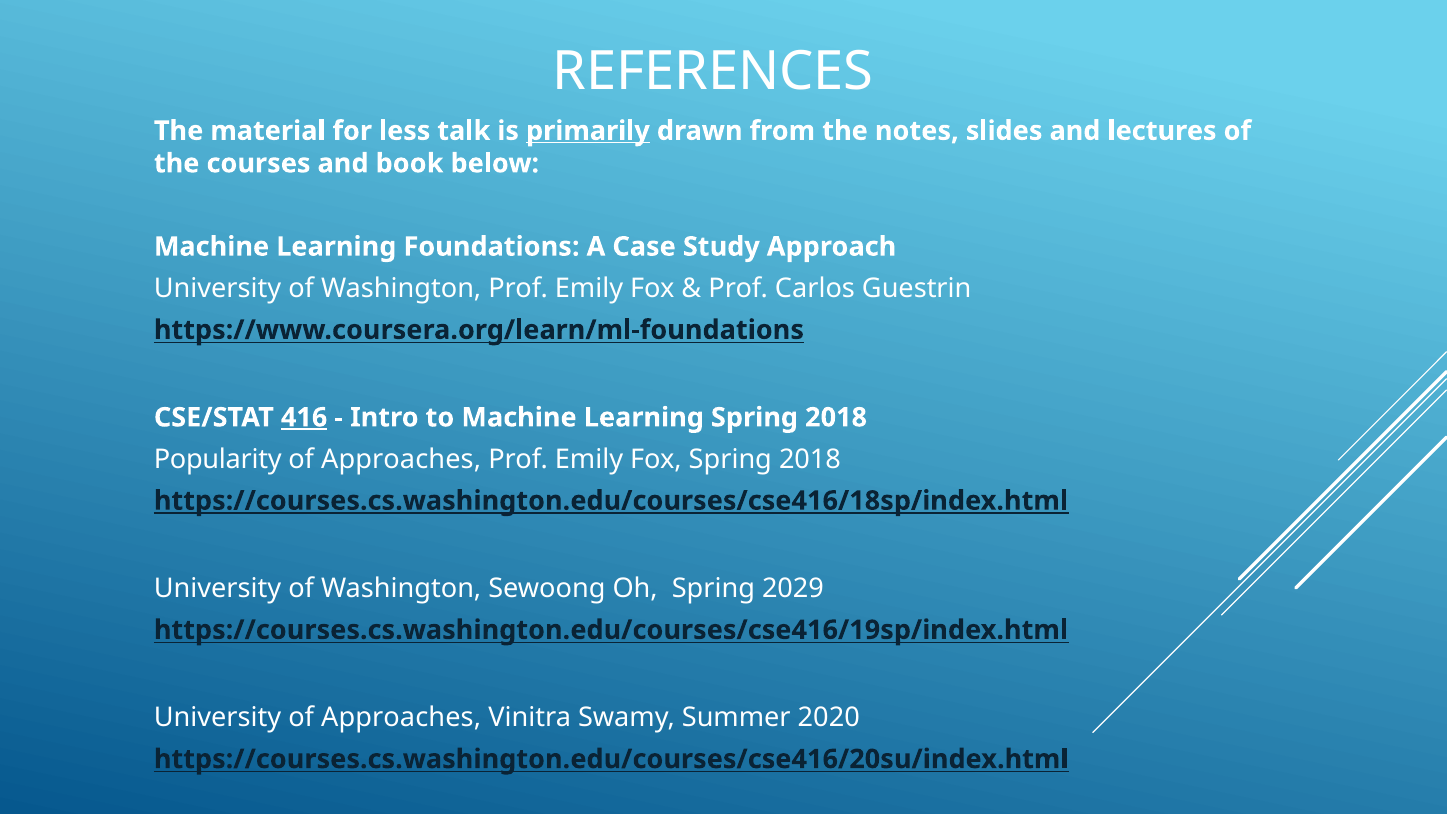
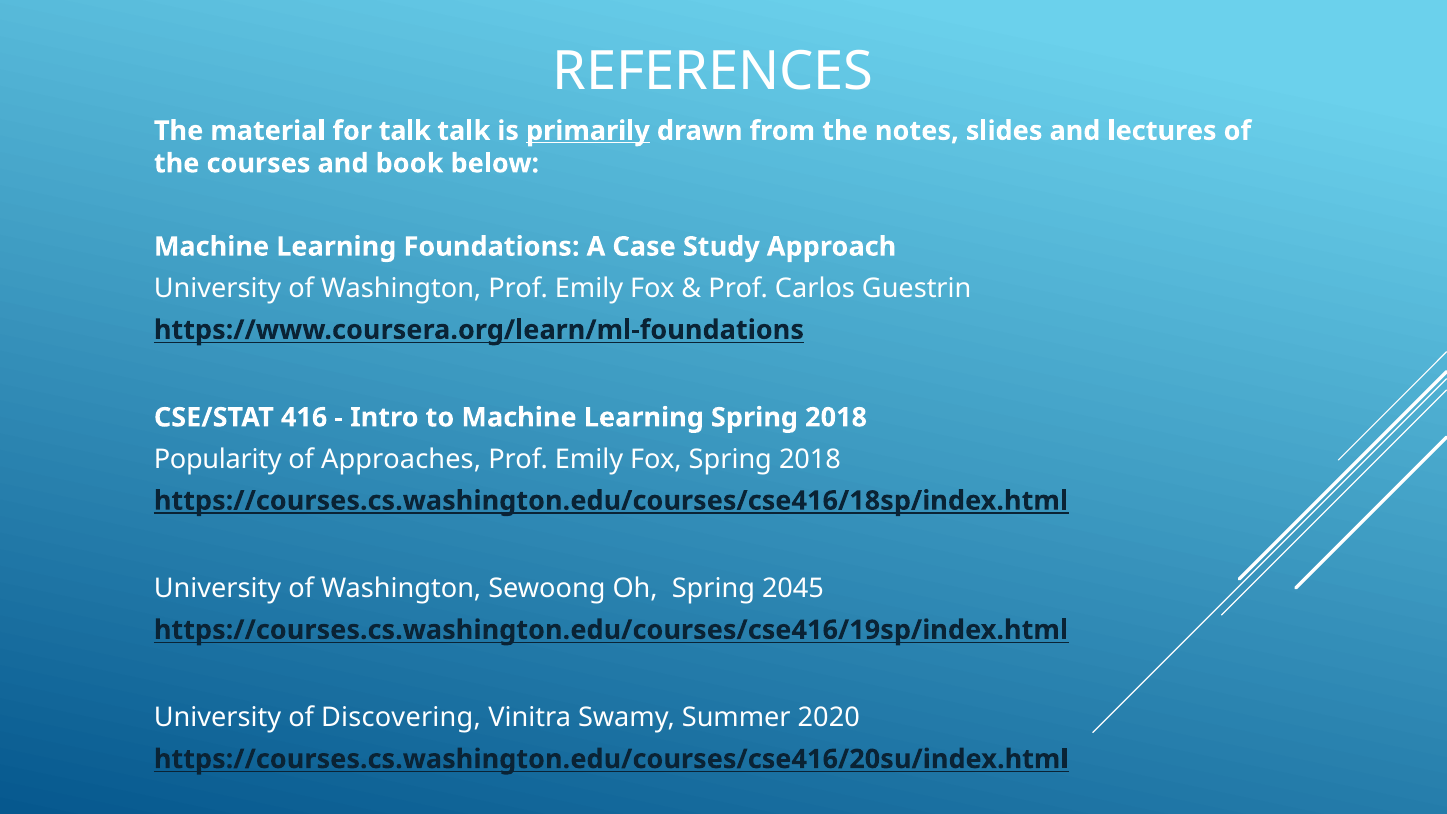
for less: less -> talk (405, 131)
416 underline: present -> none (304, 417)
2029: 2029 -> 2045 (793, 588)
University of Approaches: Approaches -> Discovering (401, 718)
